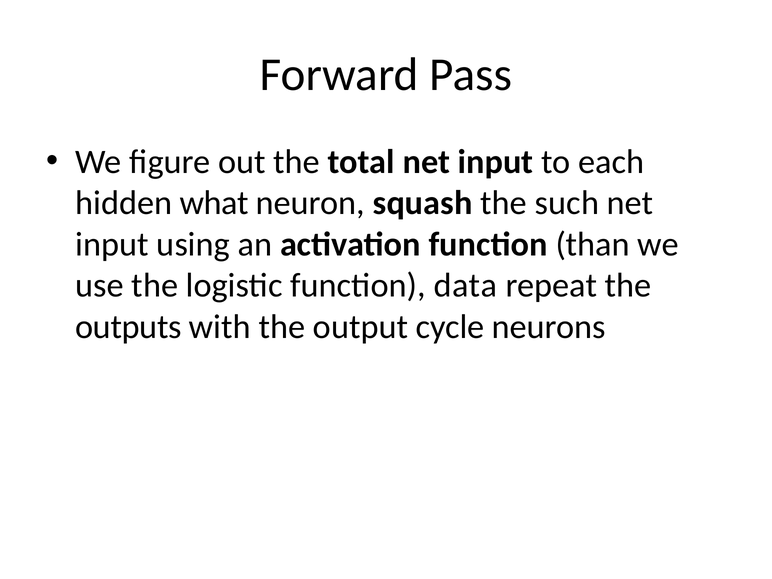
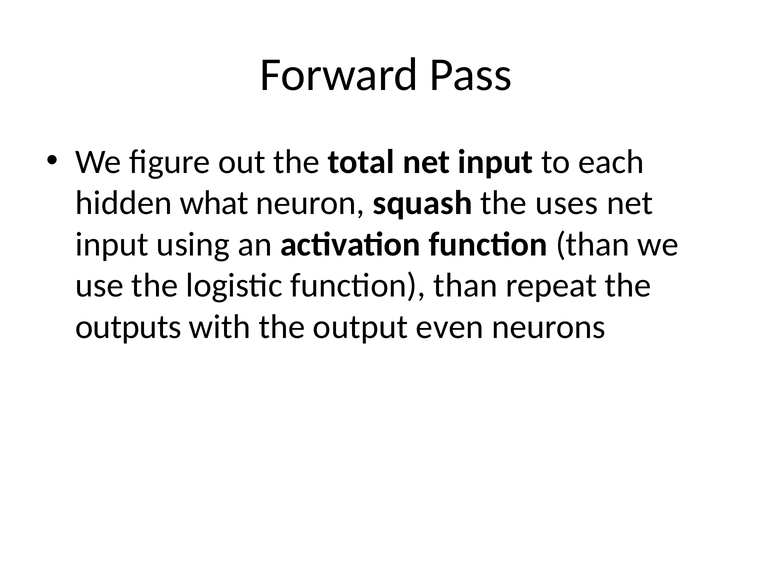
such: such -> uses (567, 203)
logistic function data: data -> than (466, 286)
cycle: cycle -> even (450, 327)
